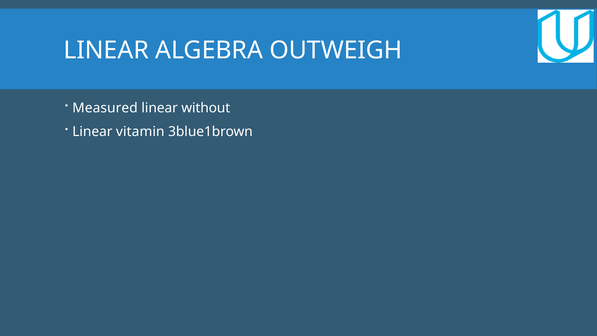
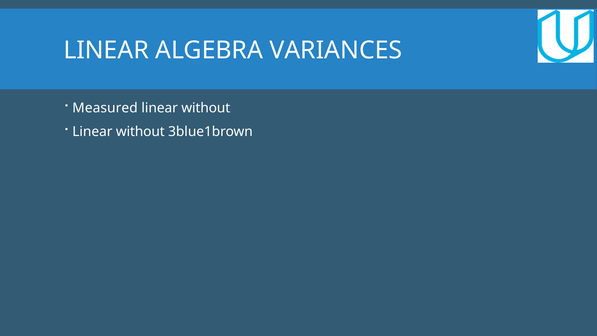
OUTWEIGH: OUTWEIGH -> VARIANCES (336, 50)
vitamin: vitamin -> without (140, 132)
